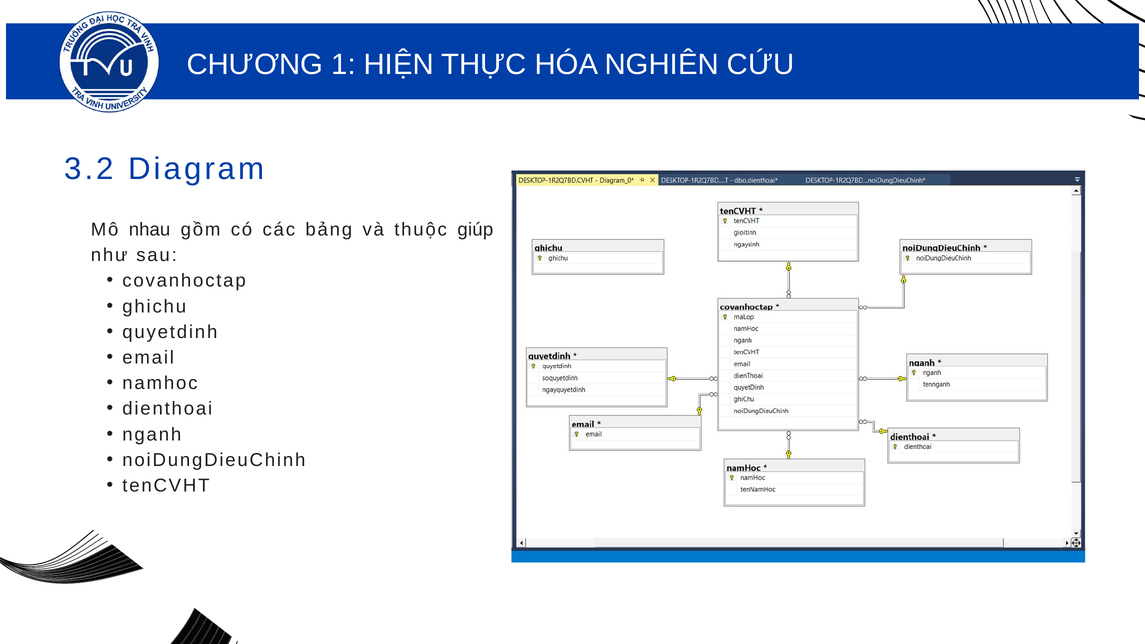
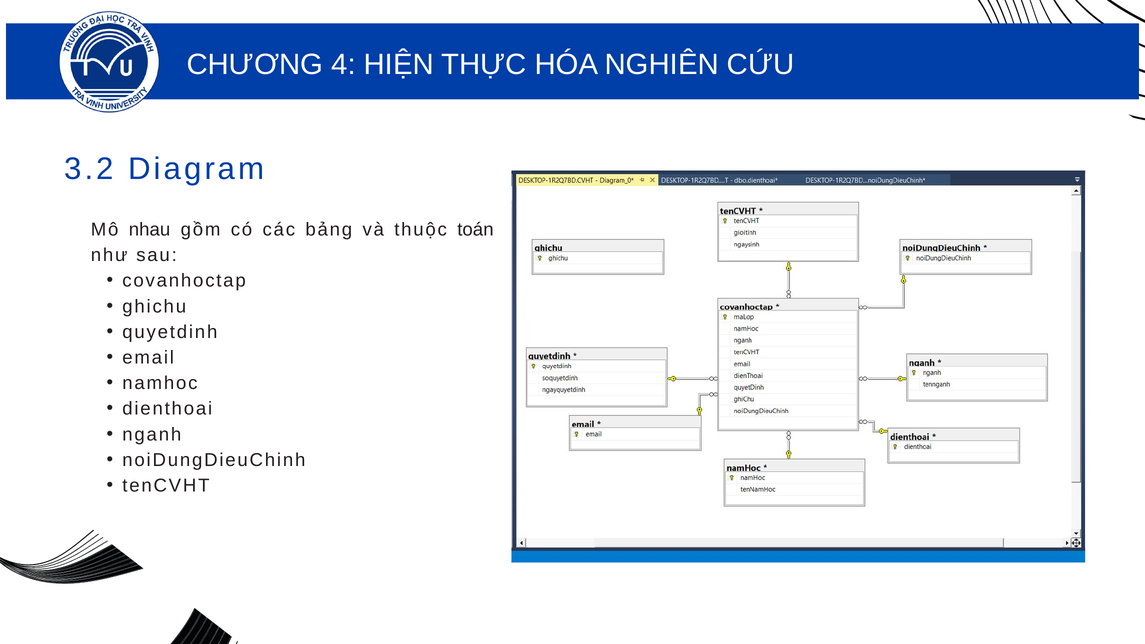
CHƯƠNG 1: 1 -> 4 (343, 65)
giúp: giúp -> toán (475, 230)
